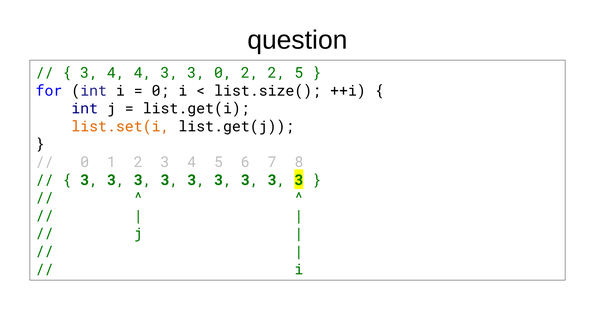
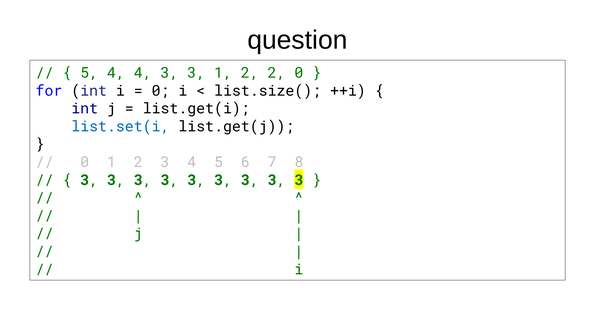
3: 3 -> 5 (89, 73)
3 0: 0 -> 1 (223, 73)
2 5: 5 -> 0 (299, 73)
list.set(i colour: orange -> blue (120, 126)
